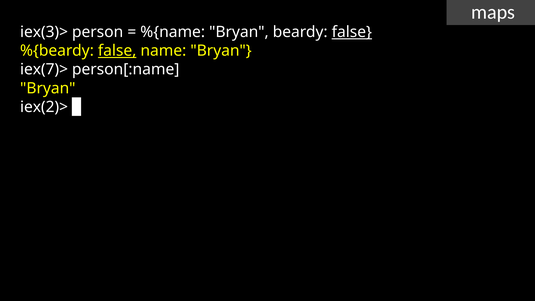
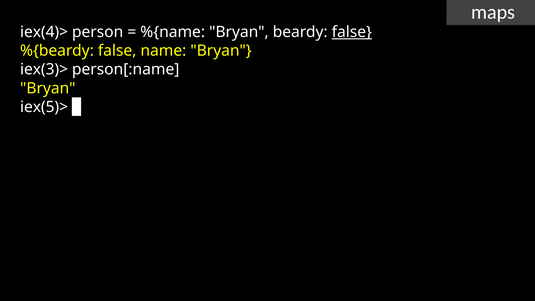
iex(3)>: iex(3)> -> iex(4)> (44, 32)
false underline: present -> none (117, 51)
iex(7)>: iex(7)> -> iex(3)> (44, 69)
iex(2)>: iex(2)> -> iex(5)> (44, 107)
